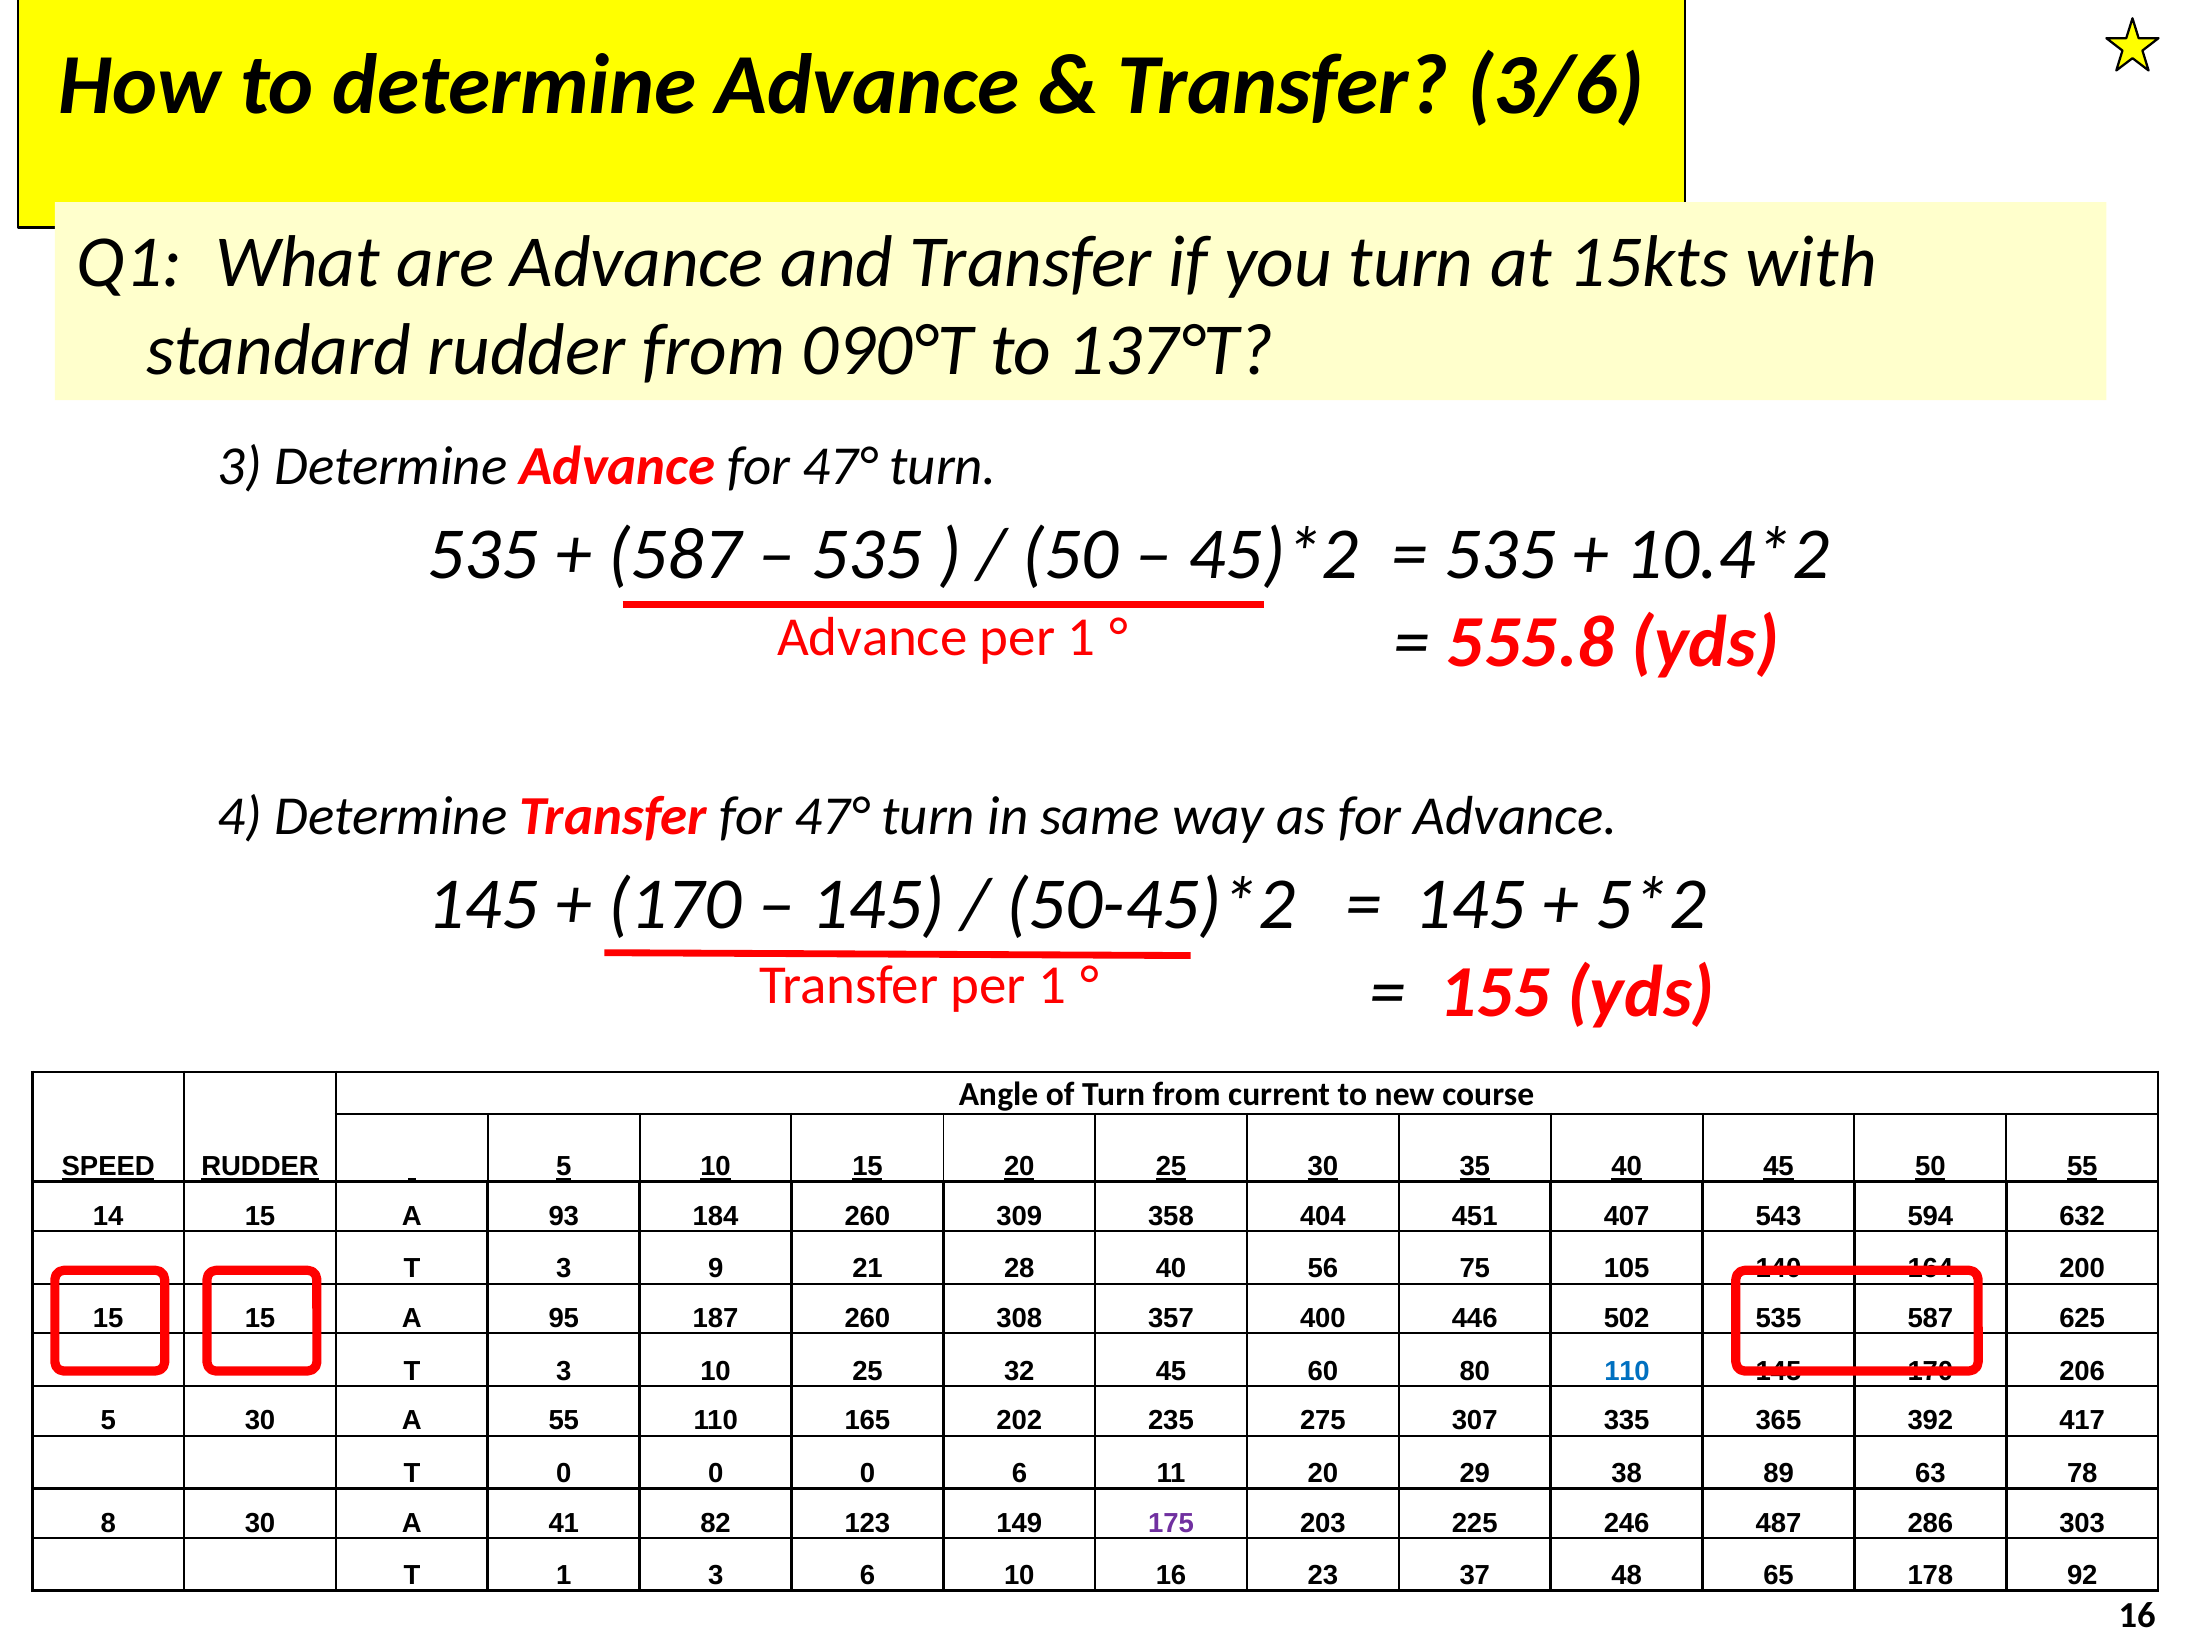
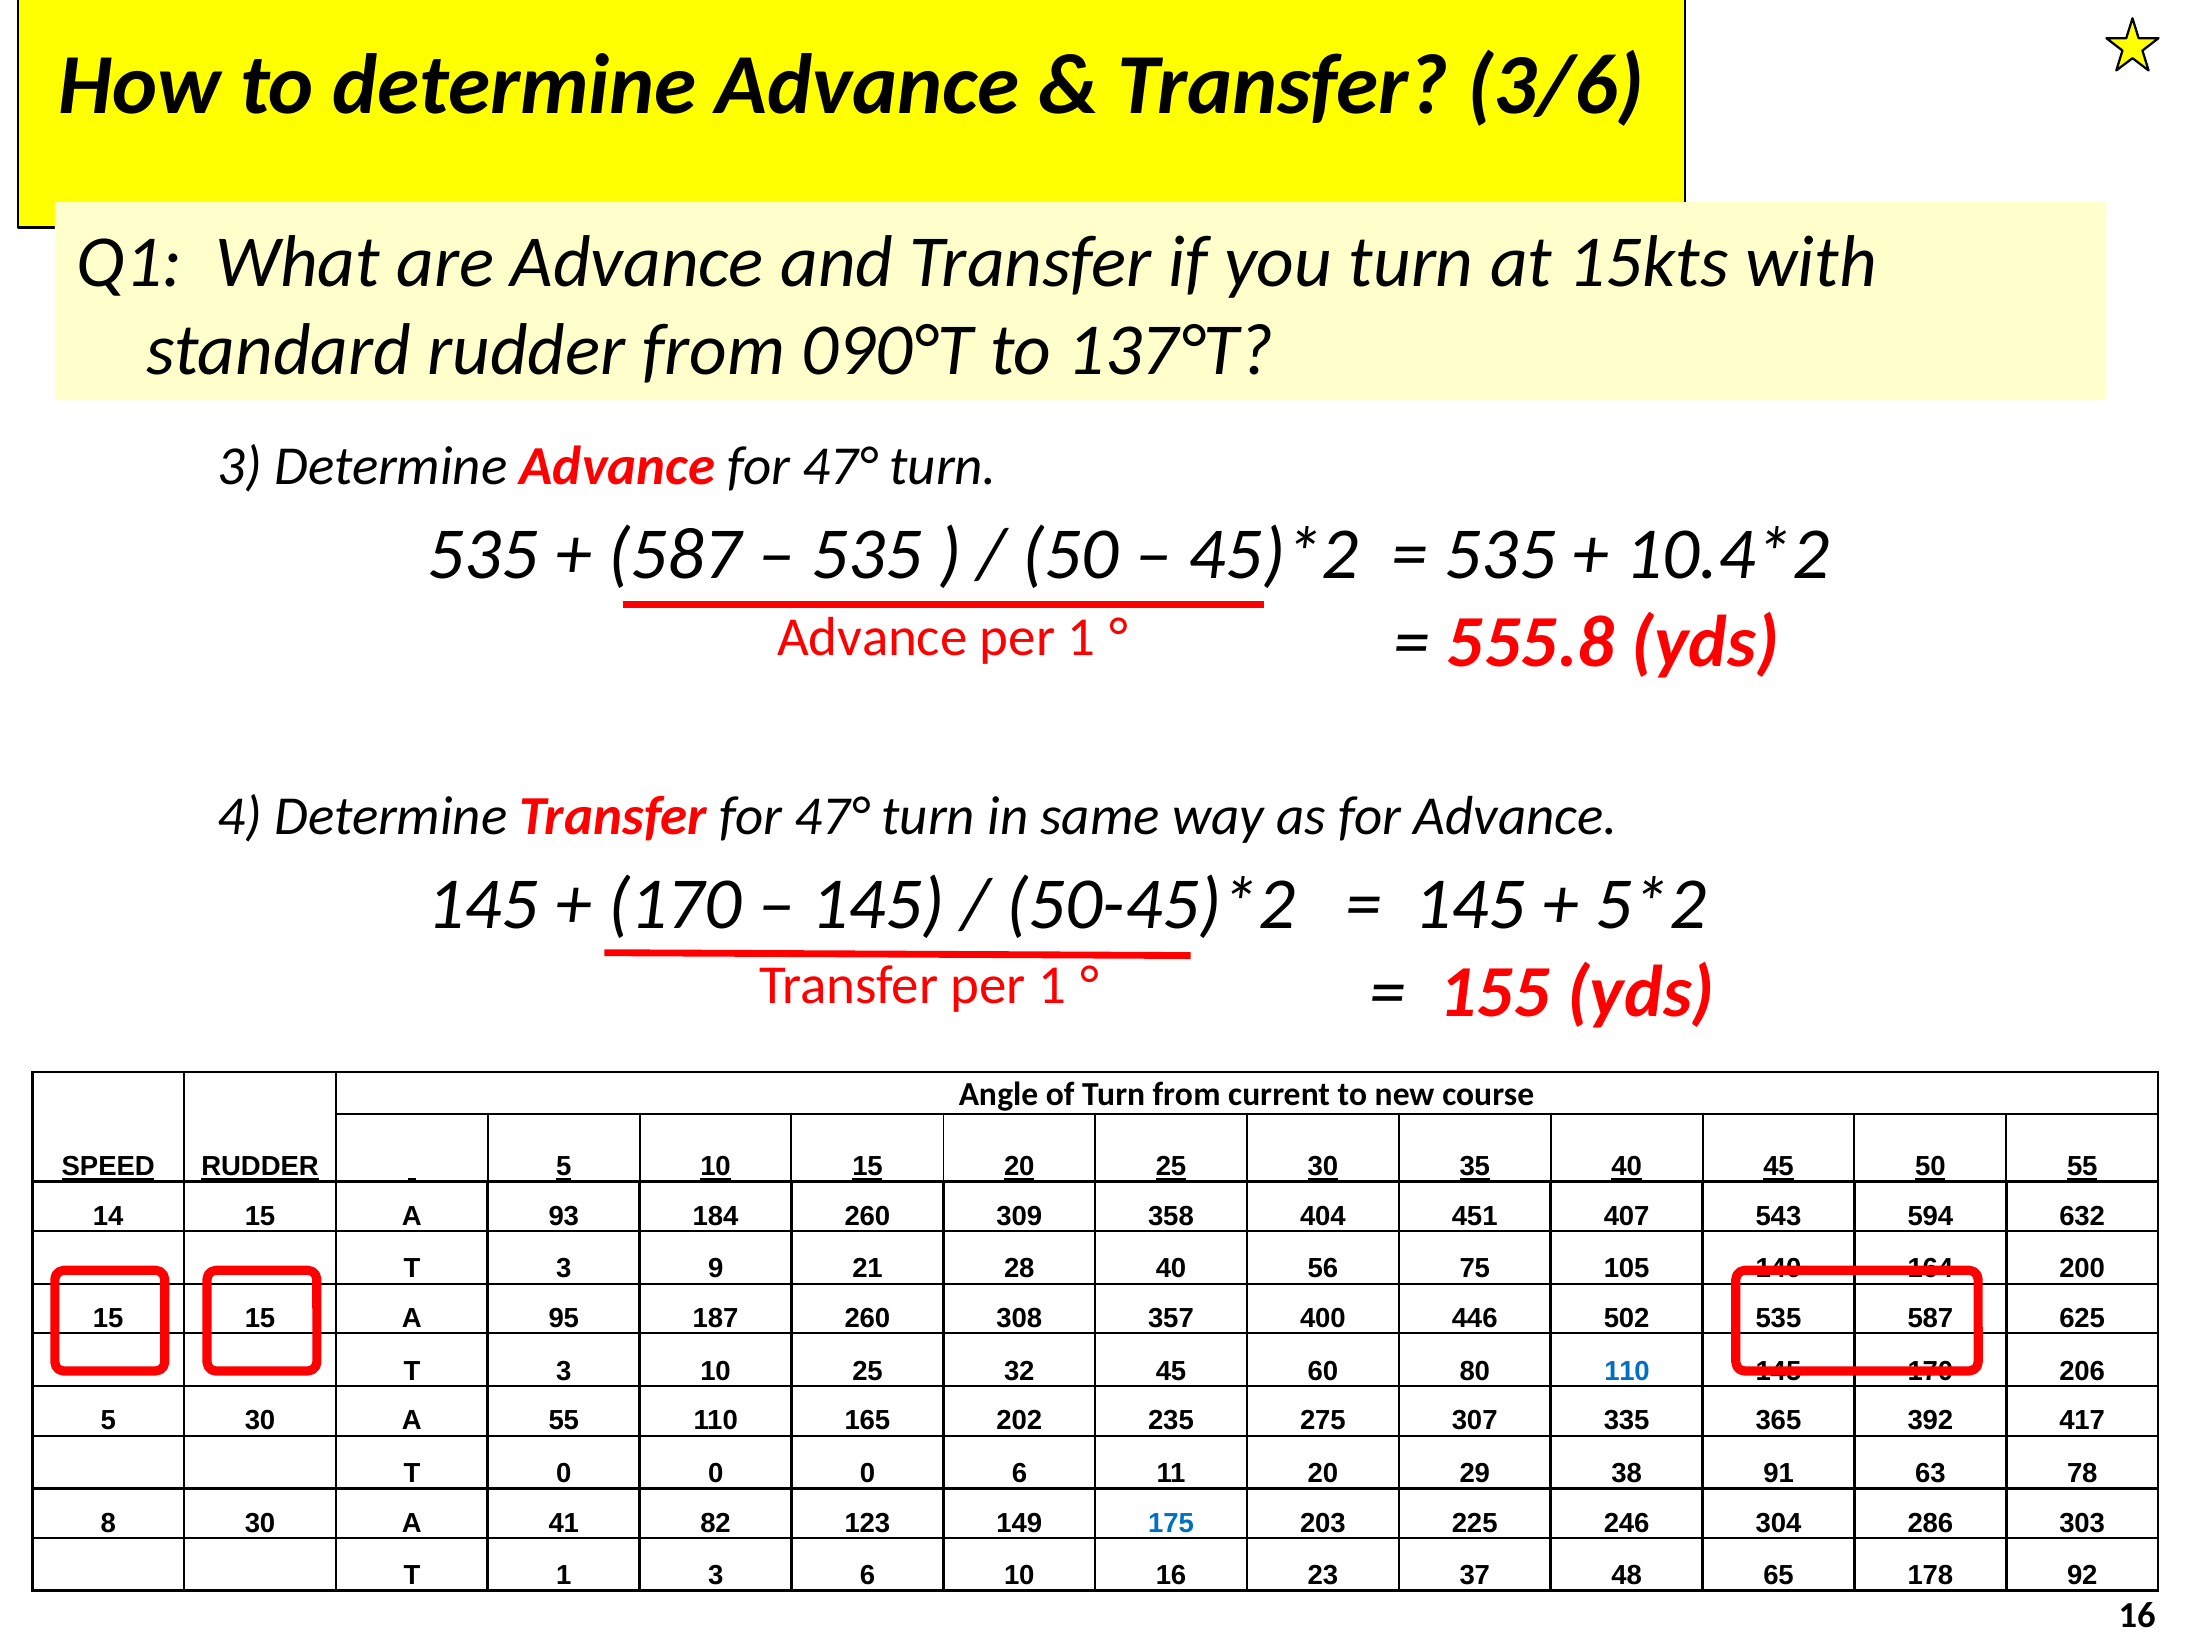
89: 89 -> 91 (1779, 1473)
175 colour: purple -> blue (1171, 1523)
487: 487 -> 304 (1779, 1523)
